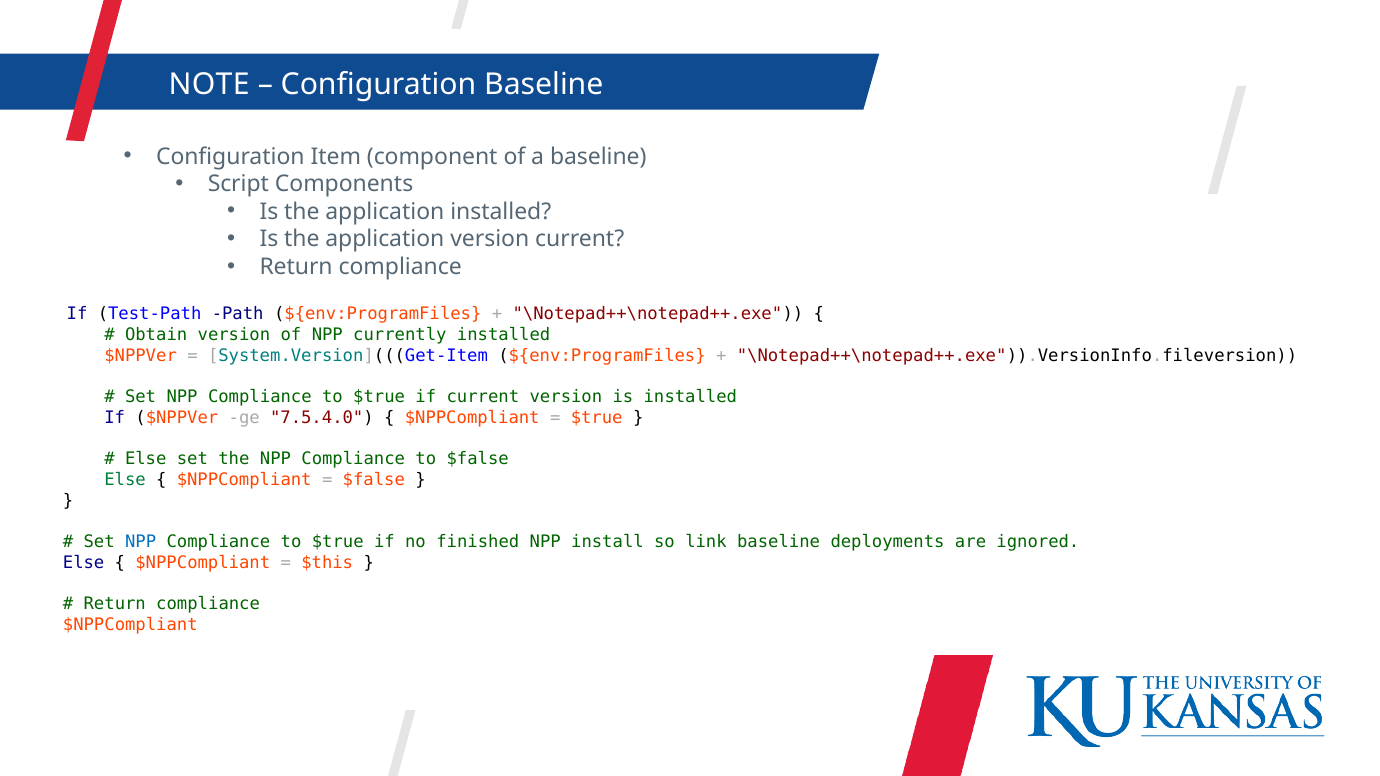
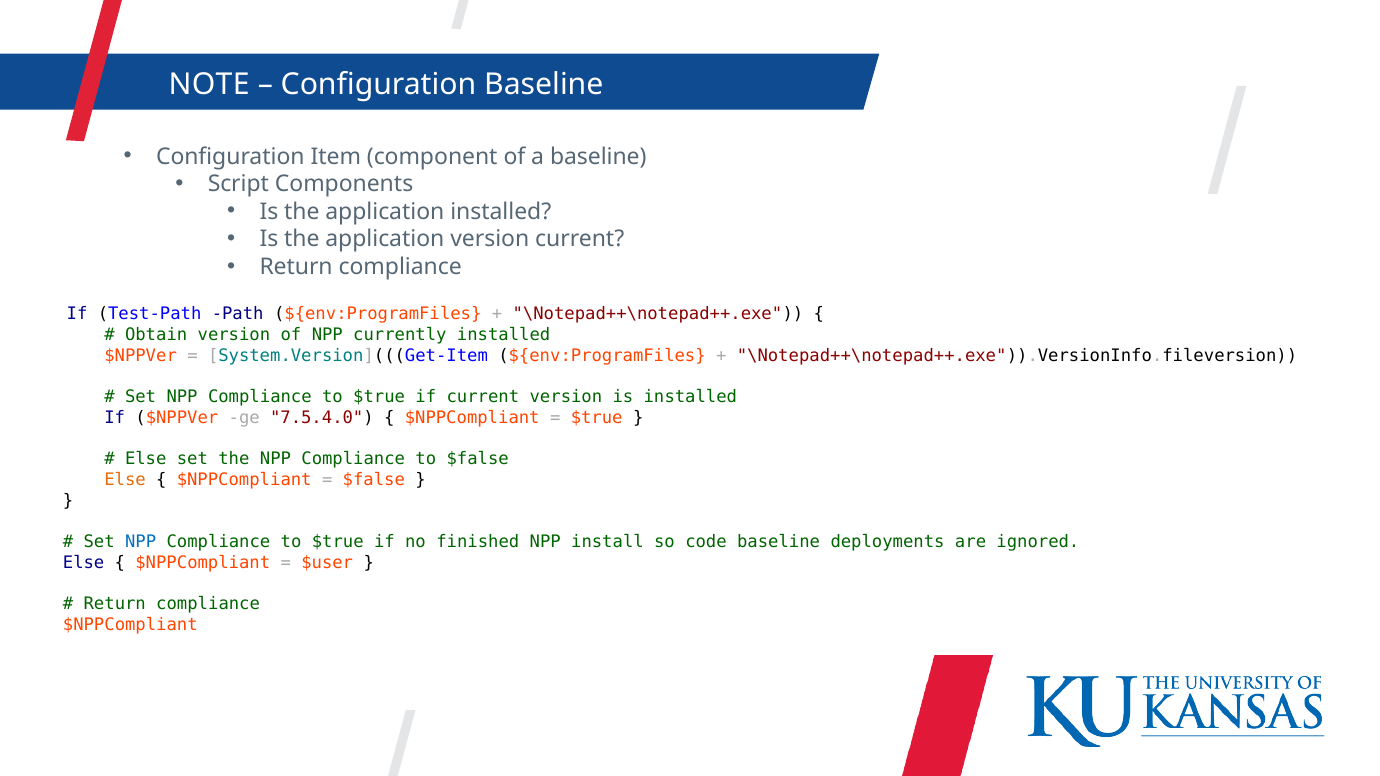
Else colour: green -> orange (125, 480)
link: link -> code (706, 542)
$this: $this -> $user (327, 563)
